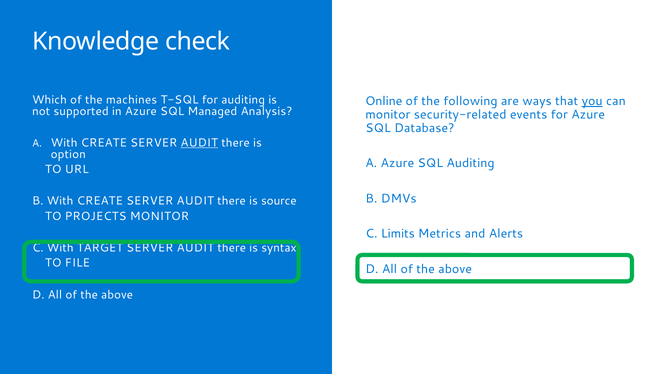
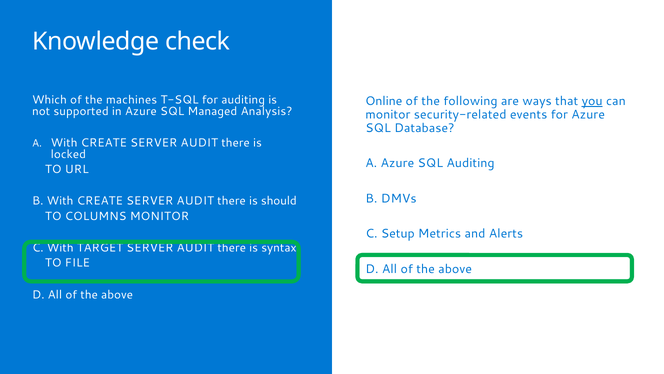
AUDIT underline: present -> none (199, 143)
option: option -> locked (68, 154)
source: source -> should (279, 201)
PROJECTS: PROJECTS -> COLUMNS (96, 216)
Limits: Limits -> Setup (398, 233)
